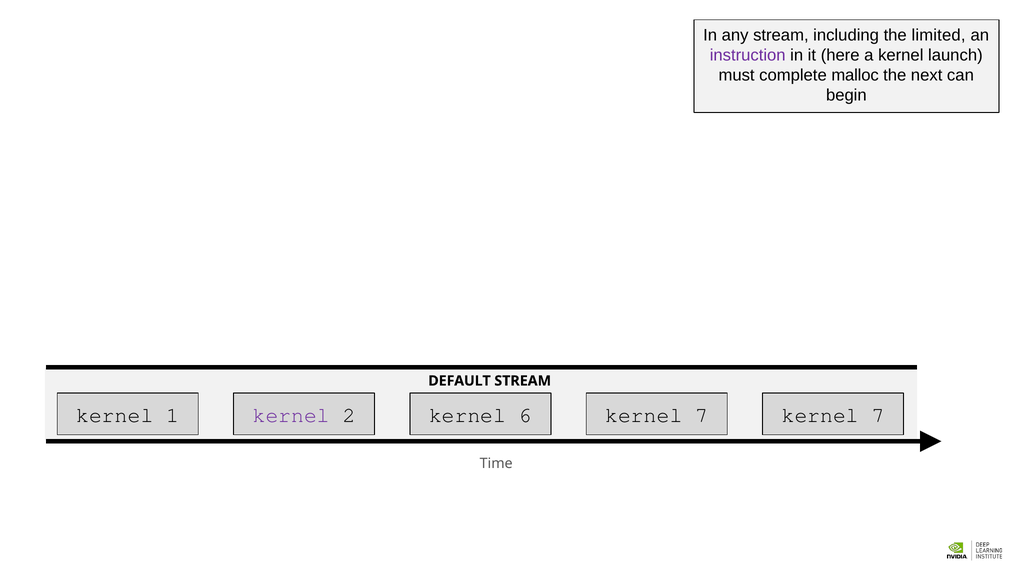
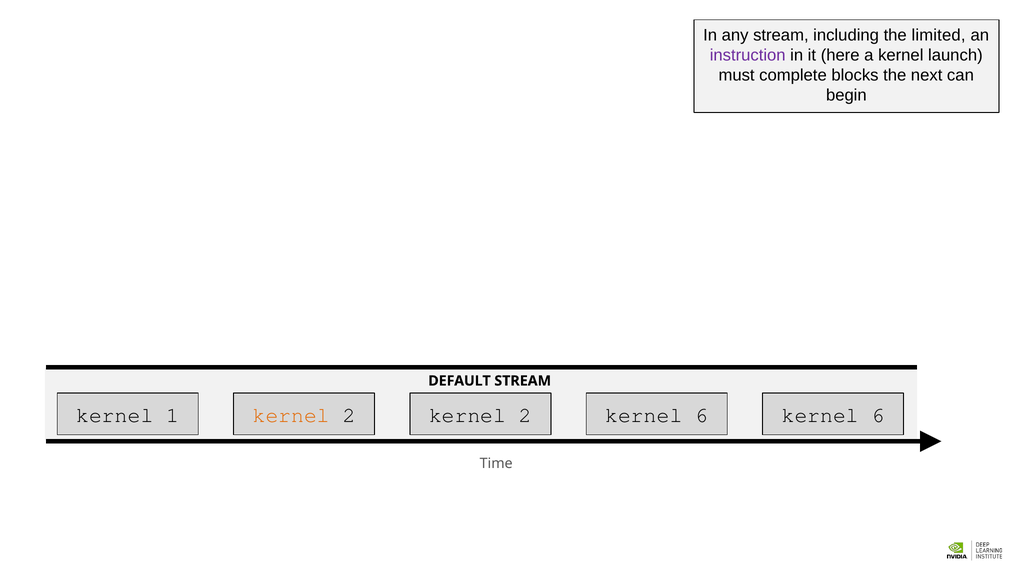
malloc: malloc -> blocks (855, 75)
kernel colour: purple -> orange (291, 415)
2 kernel 6: 6 -> 2 (525, 415)
7: 7 -> 6 (702, 415)
7: 7 -> 6 (878, 415)
